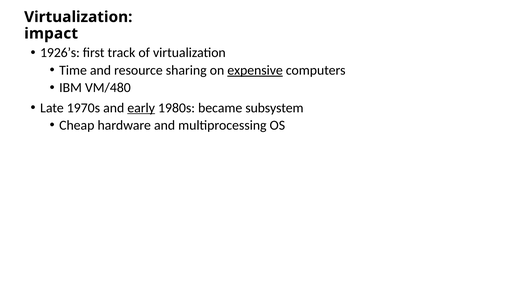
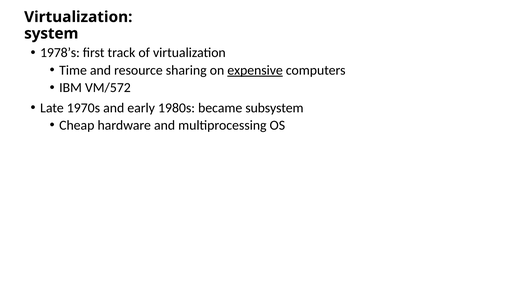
impact: impact -> system (51, 34)
1926’s: 1926’s -> 1978’s (60, 53)
VM/480: VM/480 -> VM/572 (108, 88)
early underline: present -> none (141, 108)
